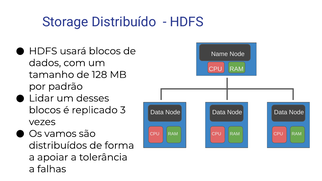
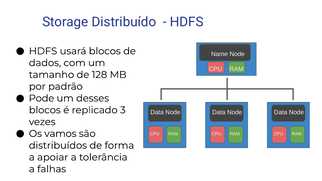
Lidar: Lidar -> Pode (41, 98)
